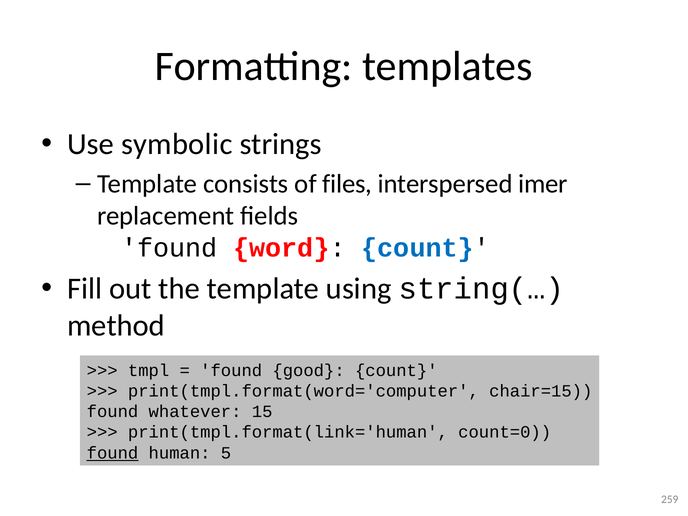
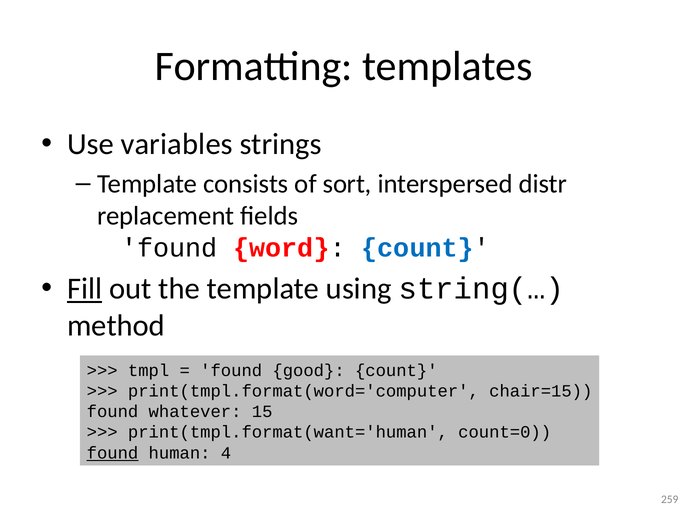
symbolic: symbolic -> variables (177, 144)
files: files -> sort (347, 184)
imer: imer -> distr (543, 184)
Fill underline: none -> present (85, 289)
print(tmpl.format(link='human: print(tmpl.format(link='human -> print(tmpl.format(want='human (288, 432)
5: 5 -> 4 (226, 453)
